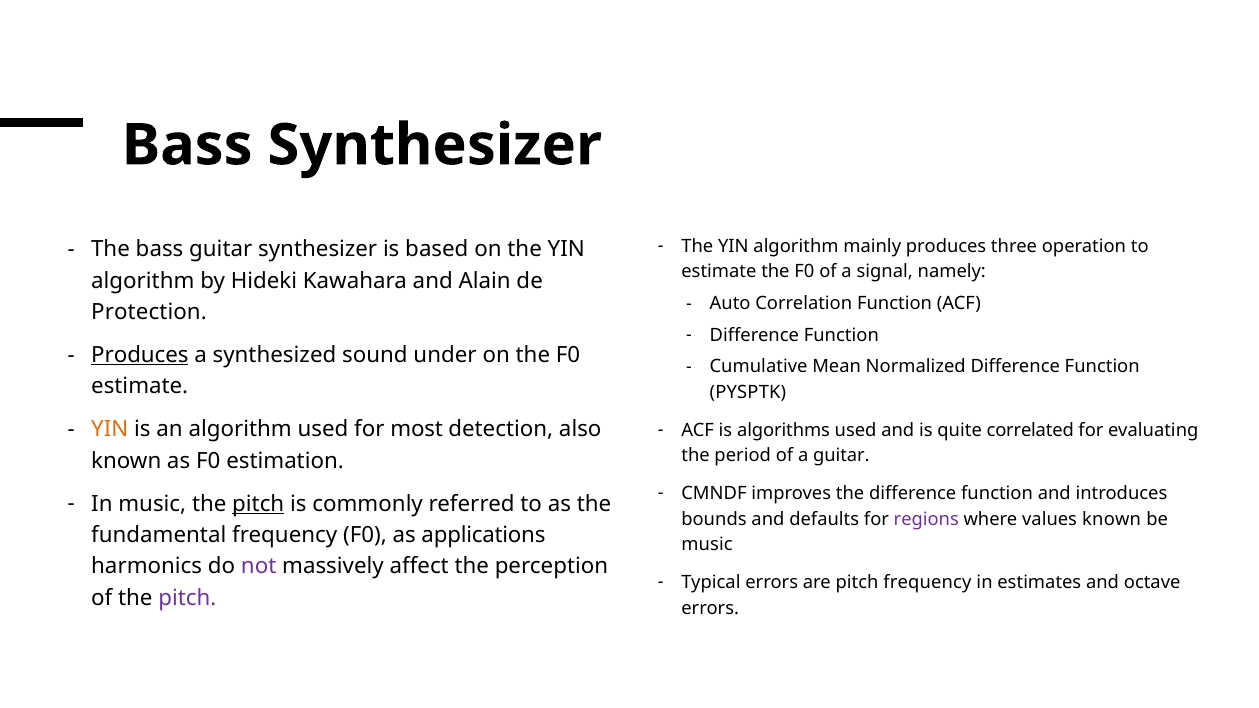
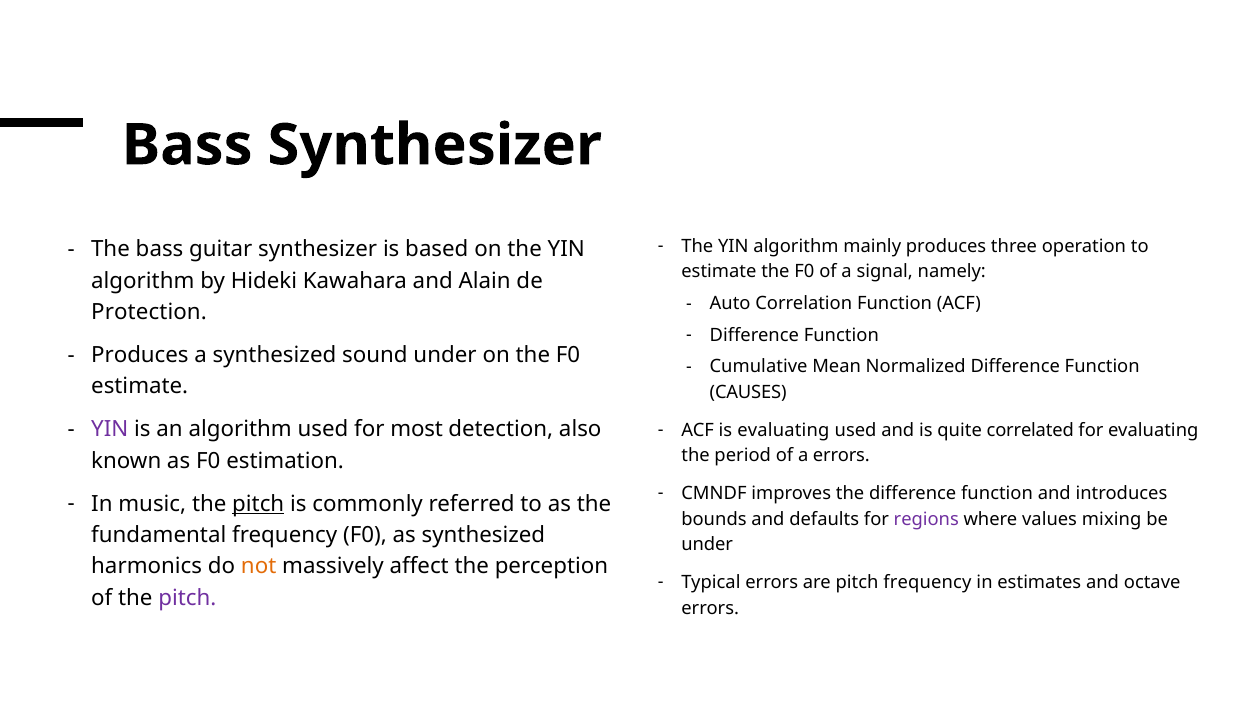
Produces underline: present -> none (140, 355)
PYSPTK: PYSPTK -> CAUSES (748, 393)
YIN colour: orange -> purple (110, 430)
is algorithms: algorithms -> evaluating (783, 430)
a guitar: guitar -> errors (841, 456)
values known: known -> mixing (1112, 519)
as applications: applications -> synthesized (483, 535)
music: music -> under (707, 545)
not colour: purple -> orange (259, 567)
